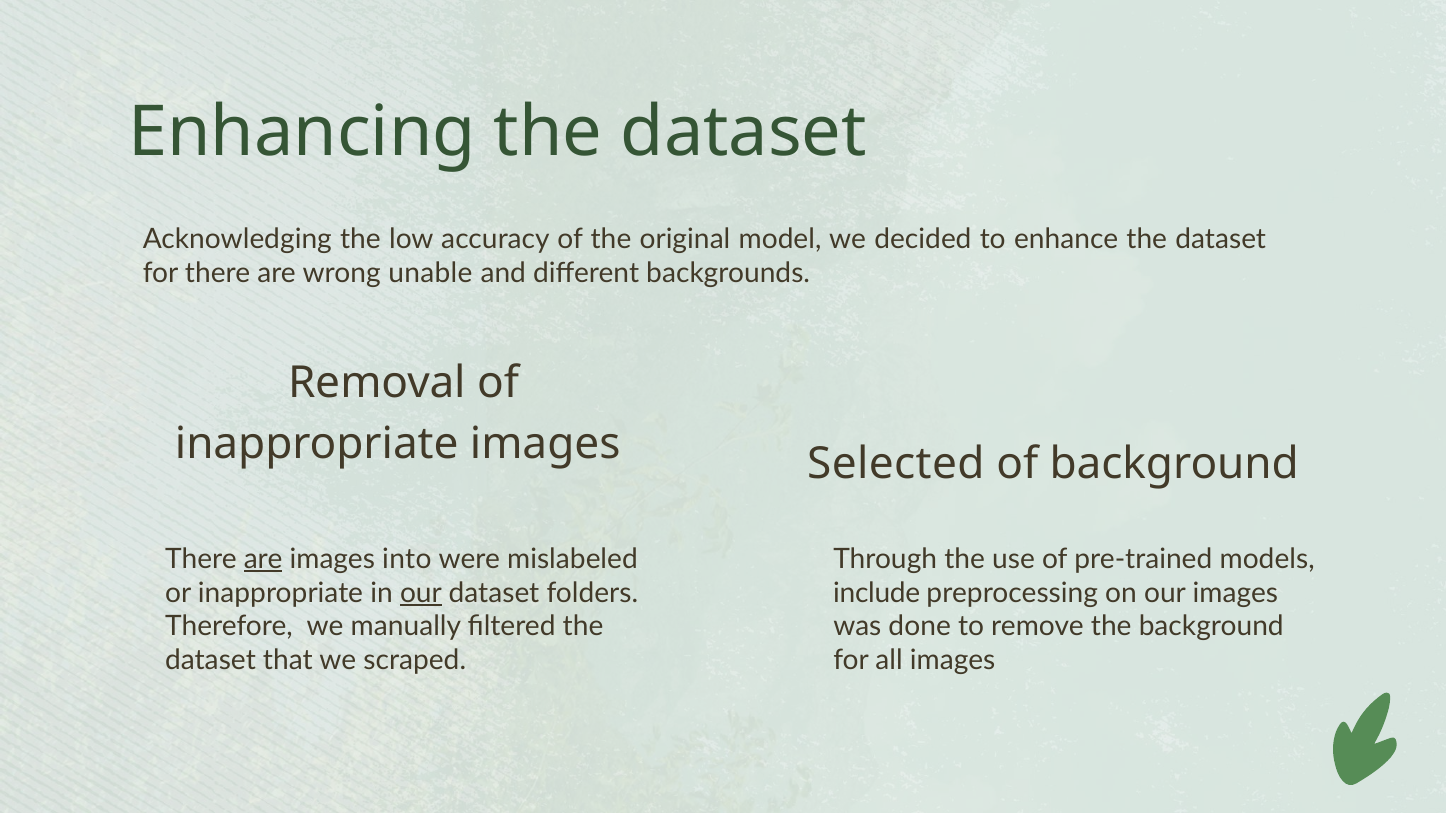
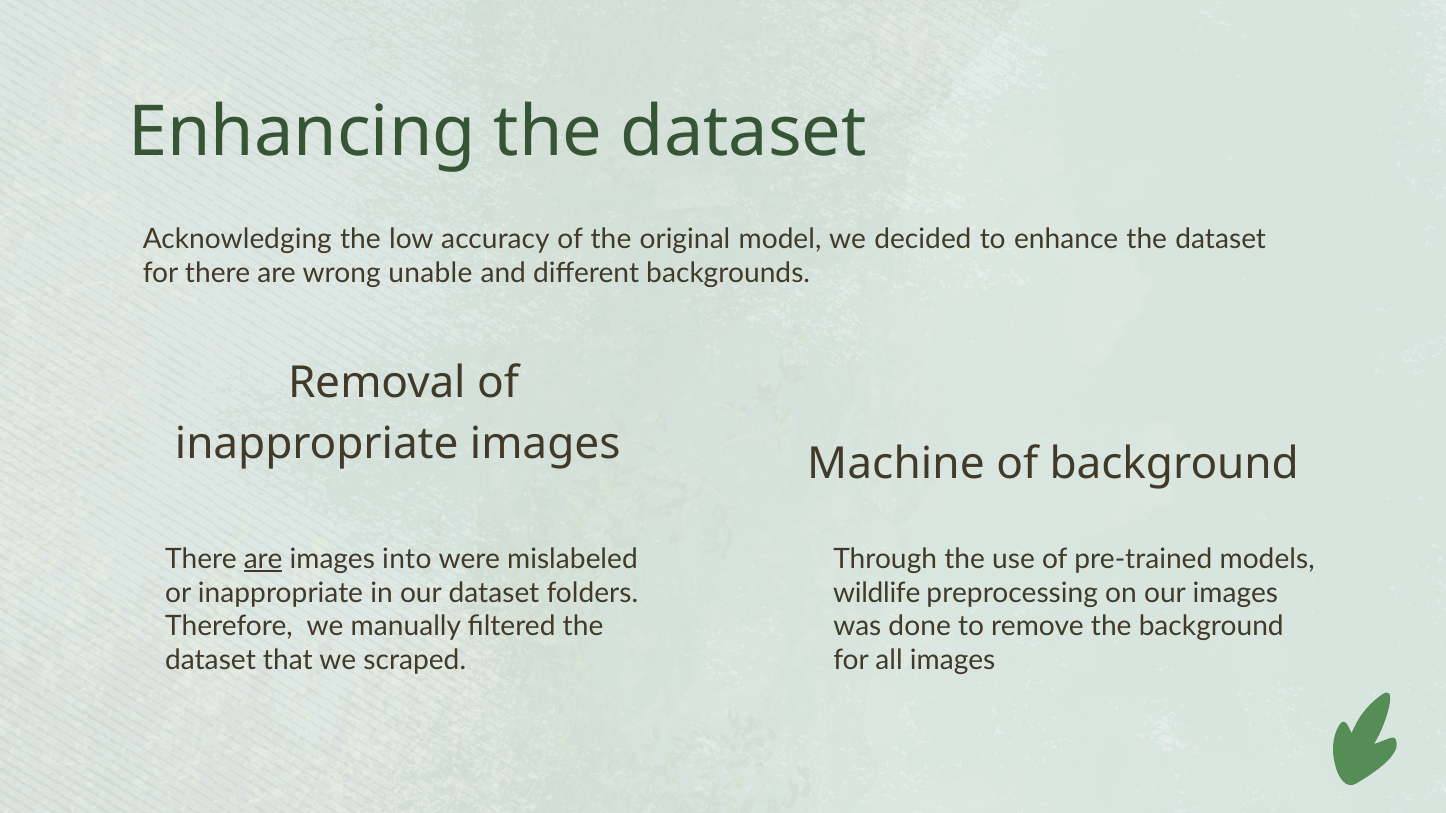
Selected: Selected -> Machine (896, 464)
our underline: present -> none (421, 593)
include: include -> wildlife (877, 593)
